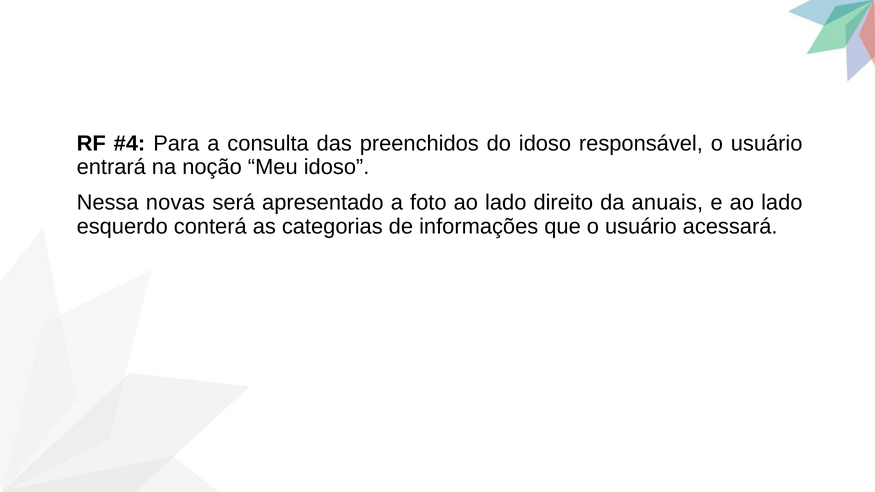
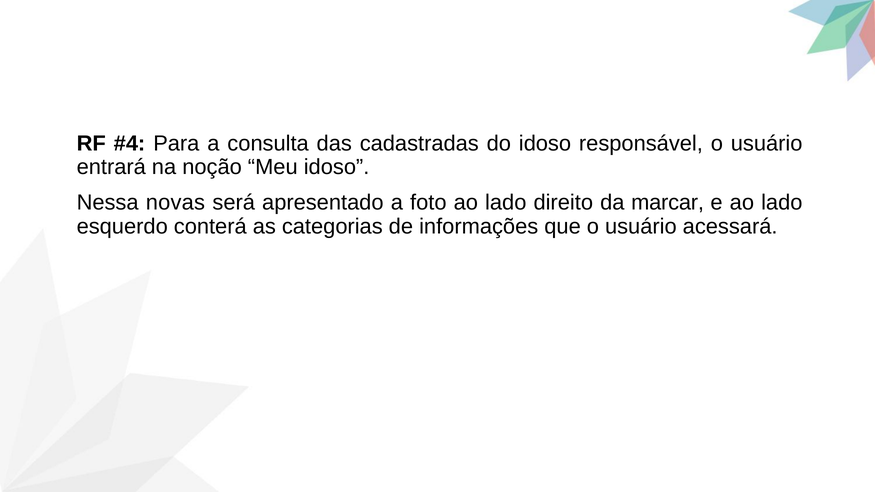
preenchidos: preenchidos -> cadastradas (419, 143)
anuais: anuais -> marcar (668, 203)
